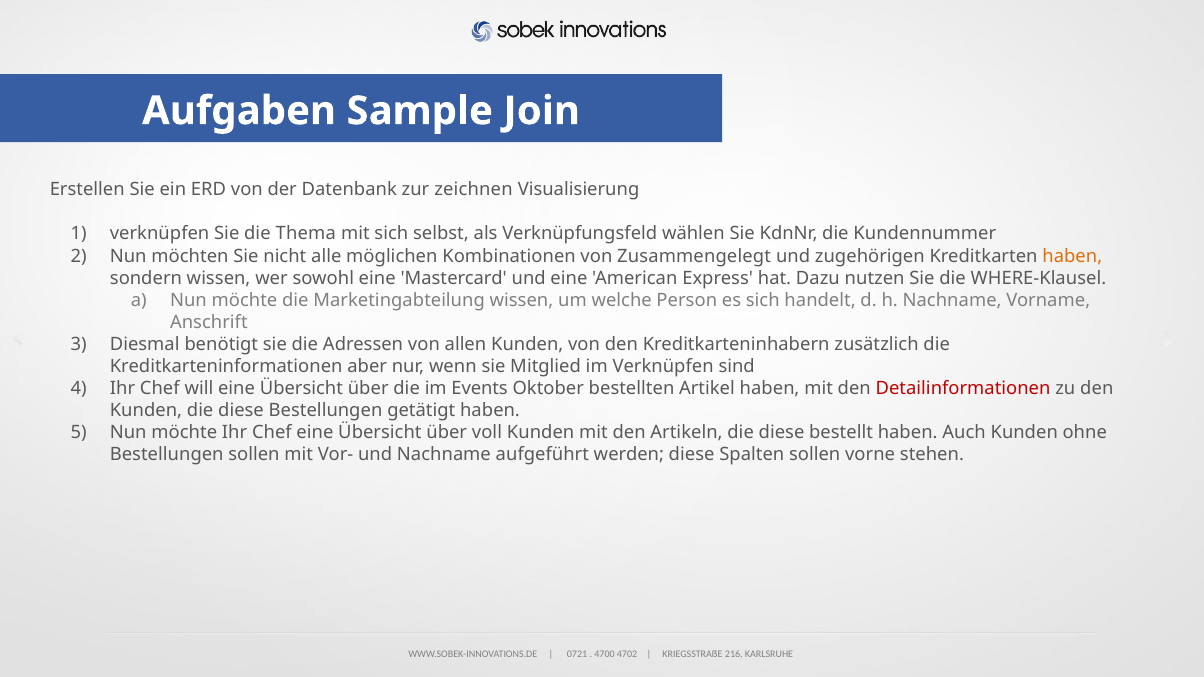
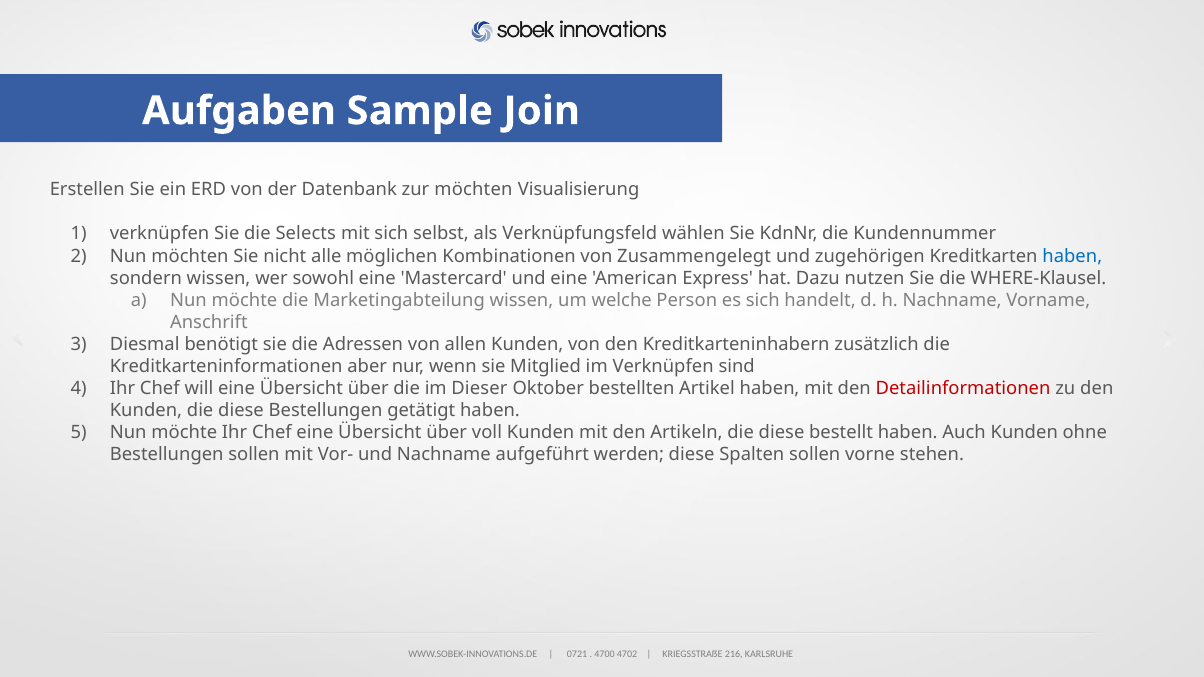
zur zeichnen: zeichnen -> möchten (473, 190)
Thema: Thema -> Selects (306, 234)
haben colour: orange -> blue (1072, 256)
Events: Events -> Dieser (479, 389)
